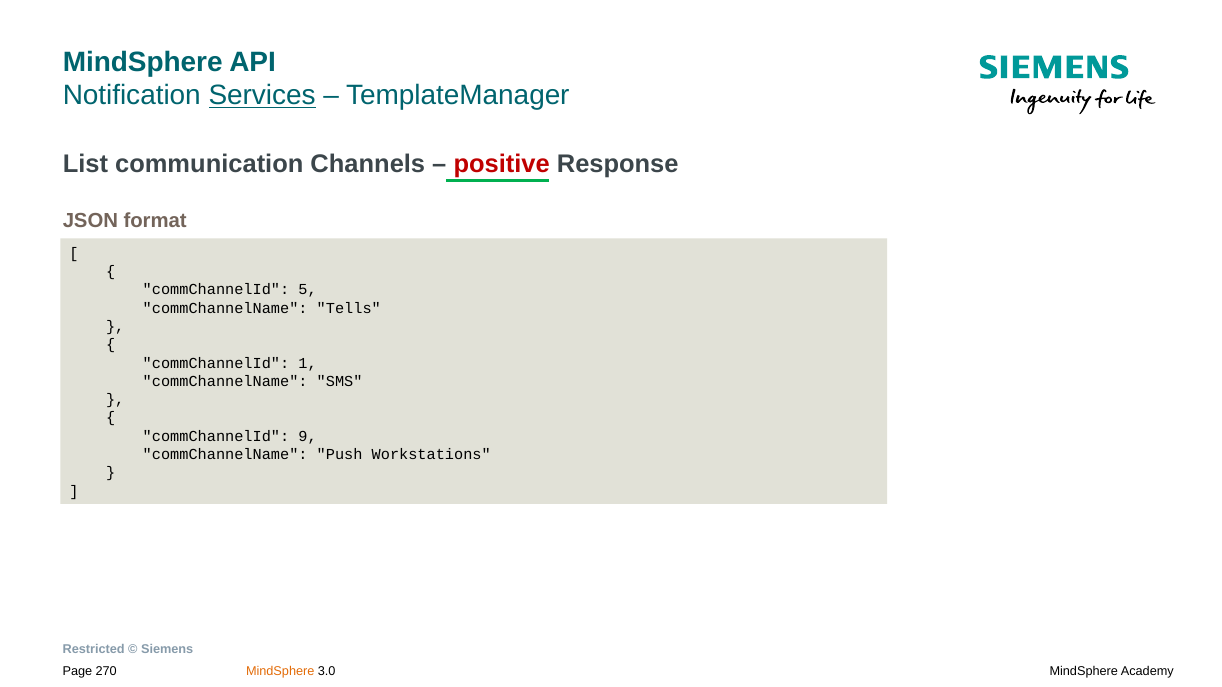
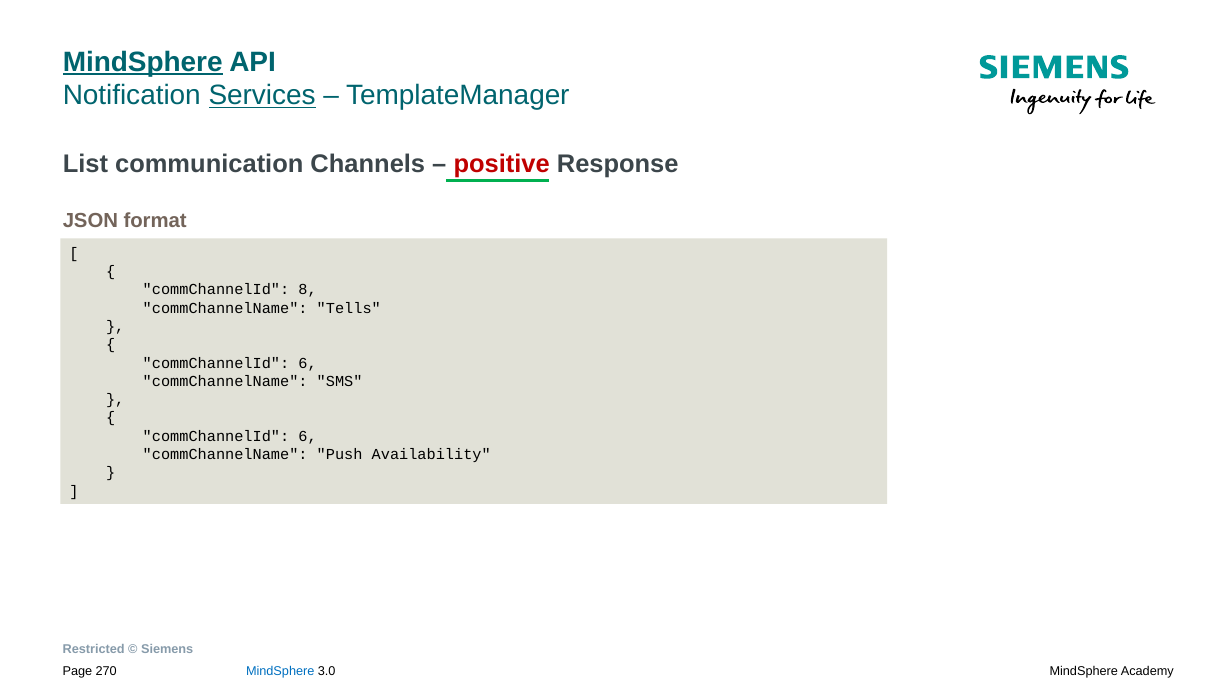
MindSphere underline: none -> present (143, 62)
5: 5 -> 8 (308, 290)
1: 1 -> 6 (308, 363)
9: 9 -> 6 (308, 437)
Workstations: Workstations -> Availability (431, 455)
MindSphere colour: orange -> blue (280, 671)
